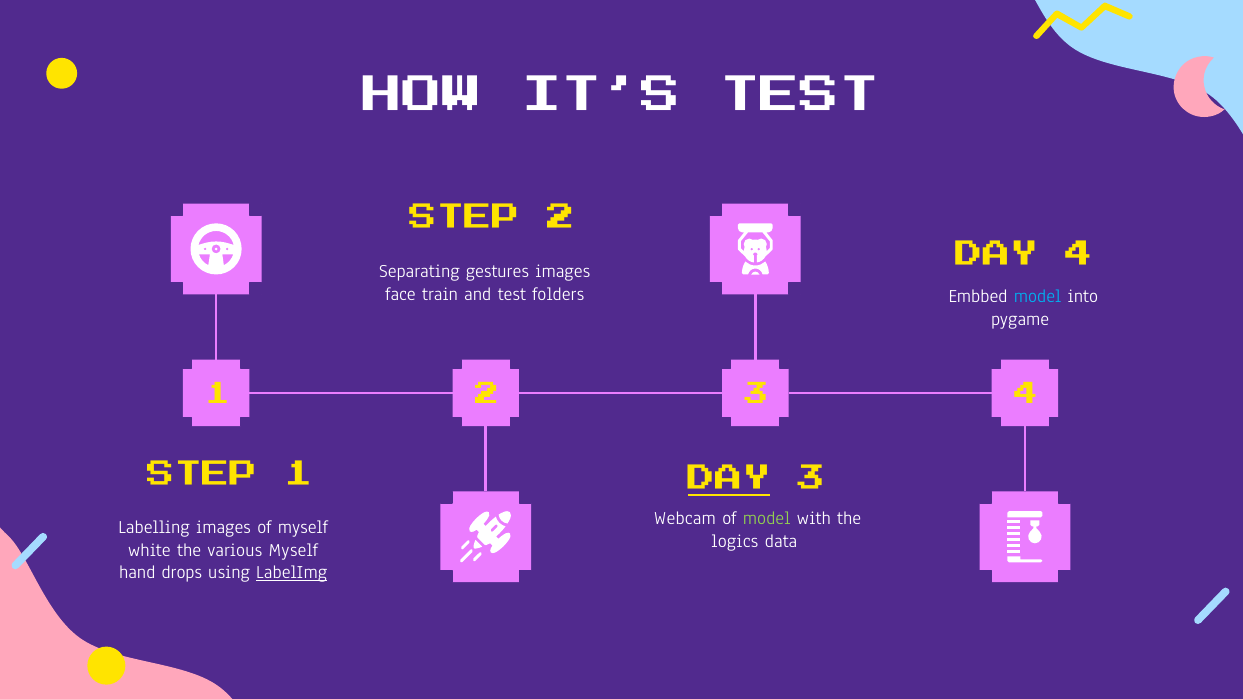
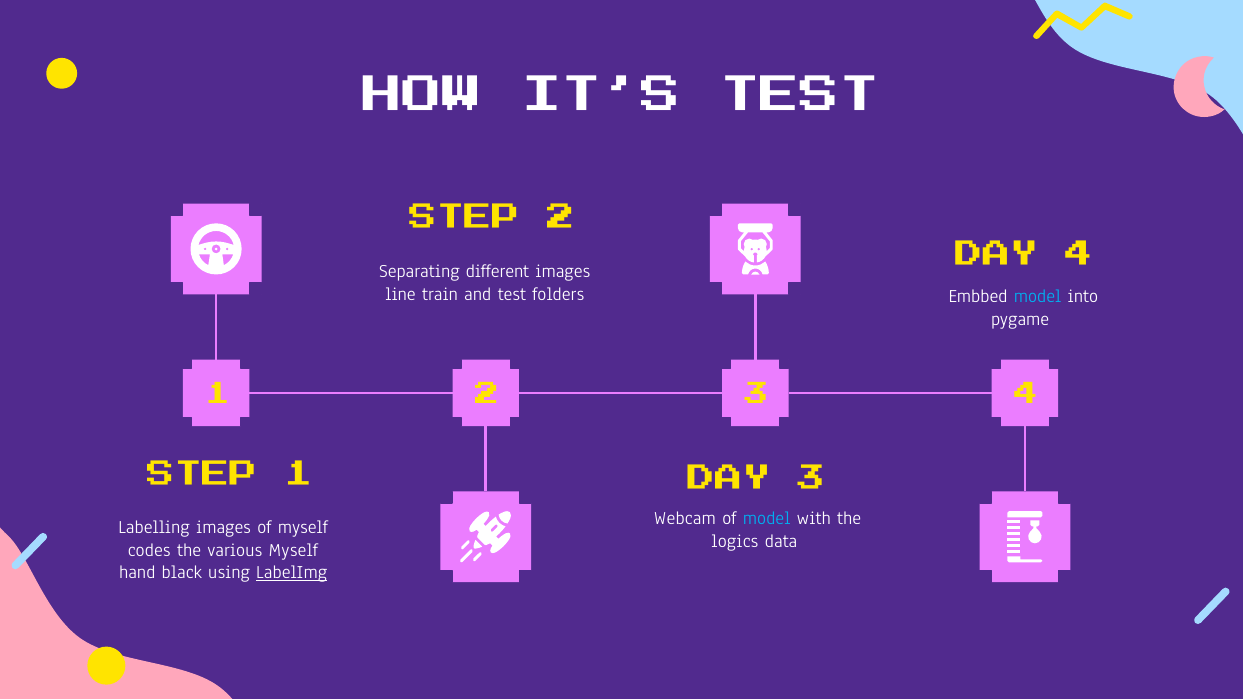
gestures: gestures -> different (498, 272)
face: face -> line (401, 294)
DAY underline: present -> none (729, 483)
model colour: light green -> light blue (767, 519)
white: white -> codes (149, 550)
drops: drops -> black (182, 573)
